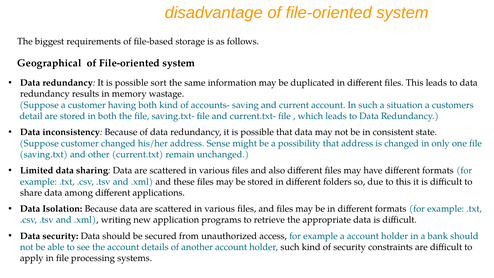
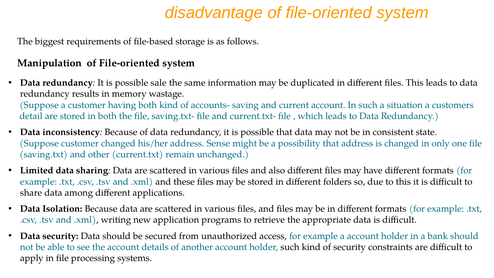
Geographical: Geographical -> Manipulation (49, 63)
sort: sort -> sale (159, 83)
